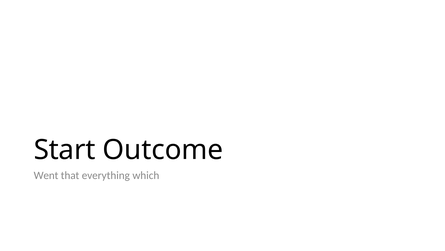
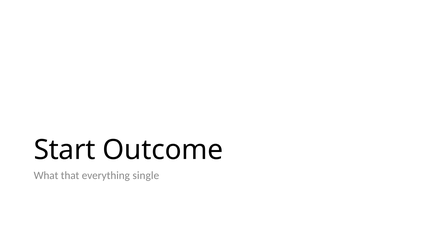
Went: Went -> What (46, 175)
which: which -> single (146, 175)
